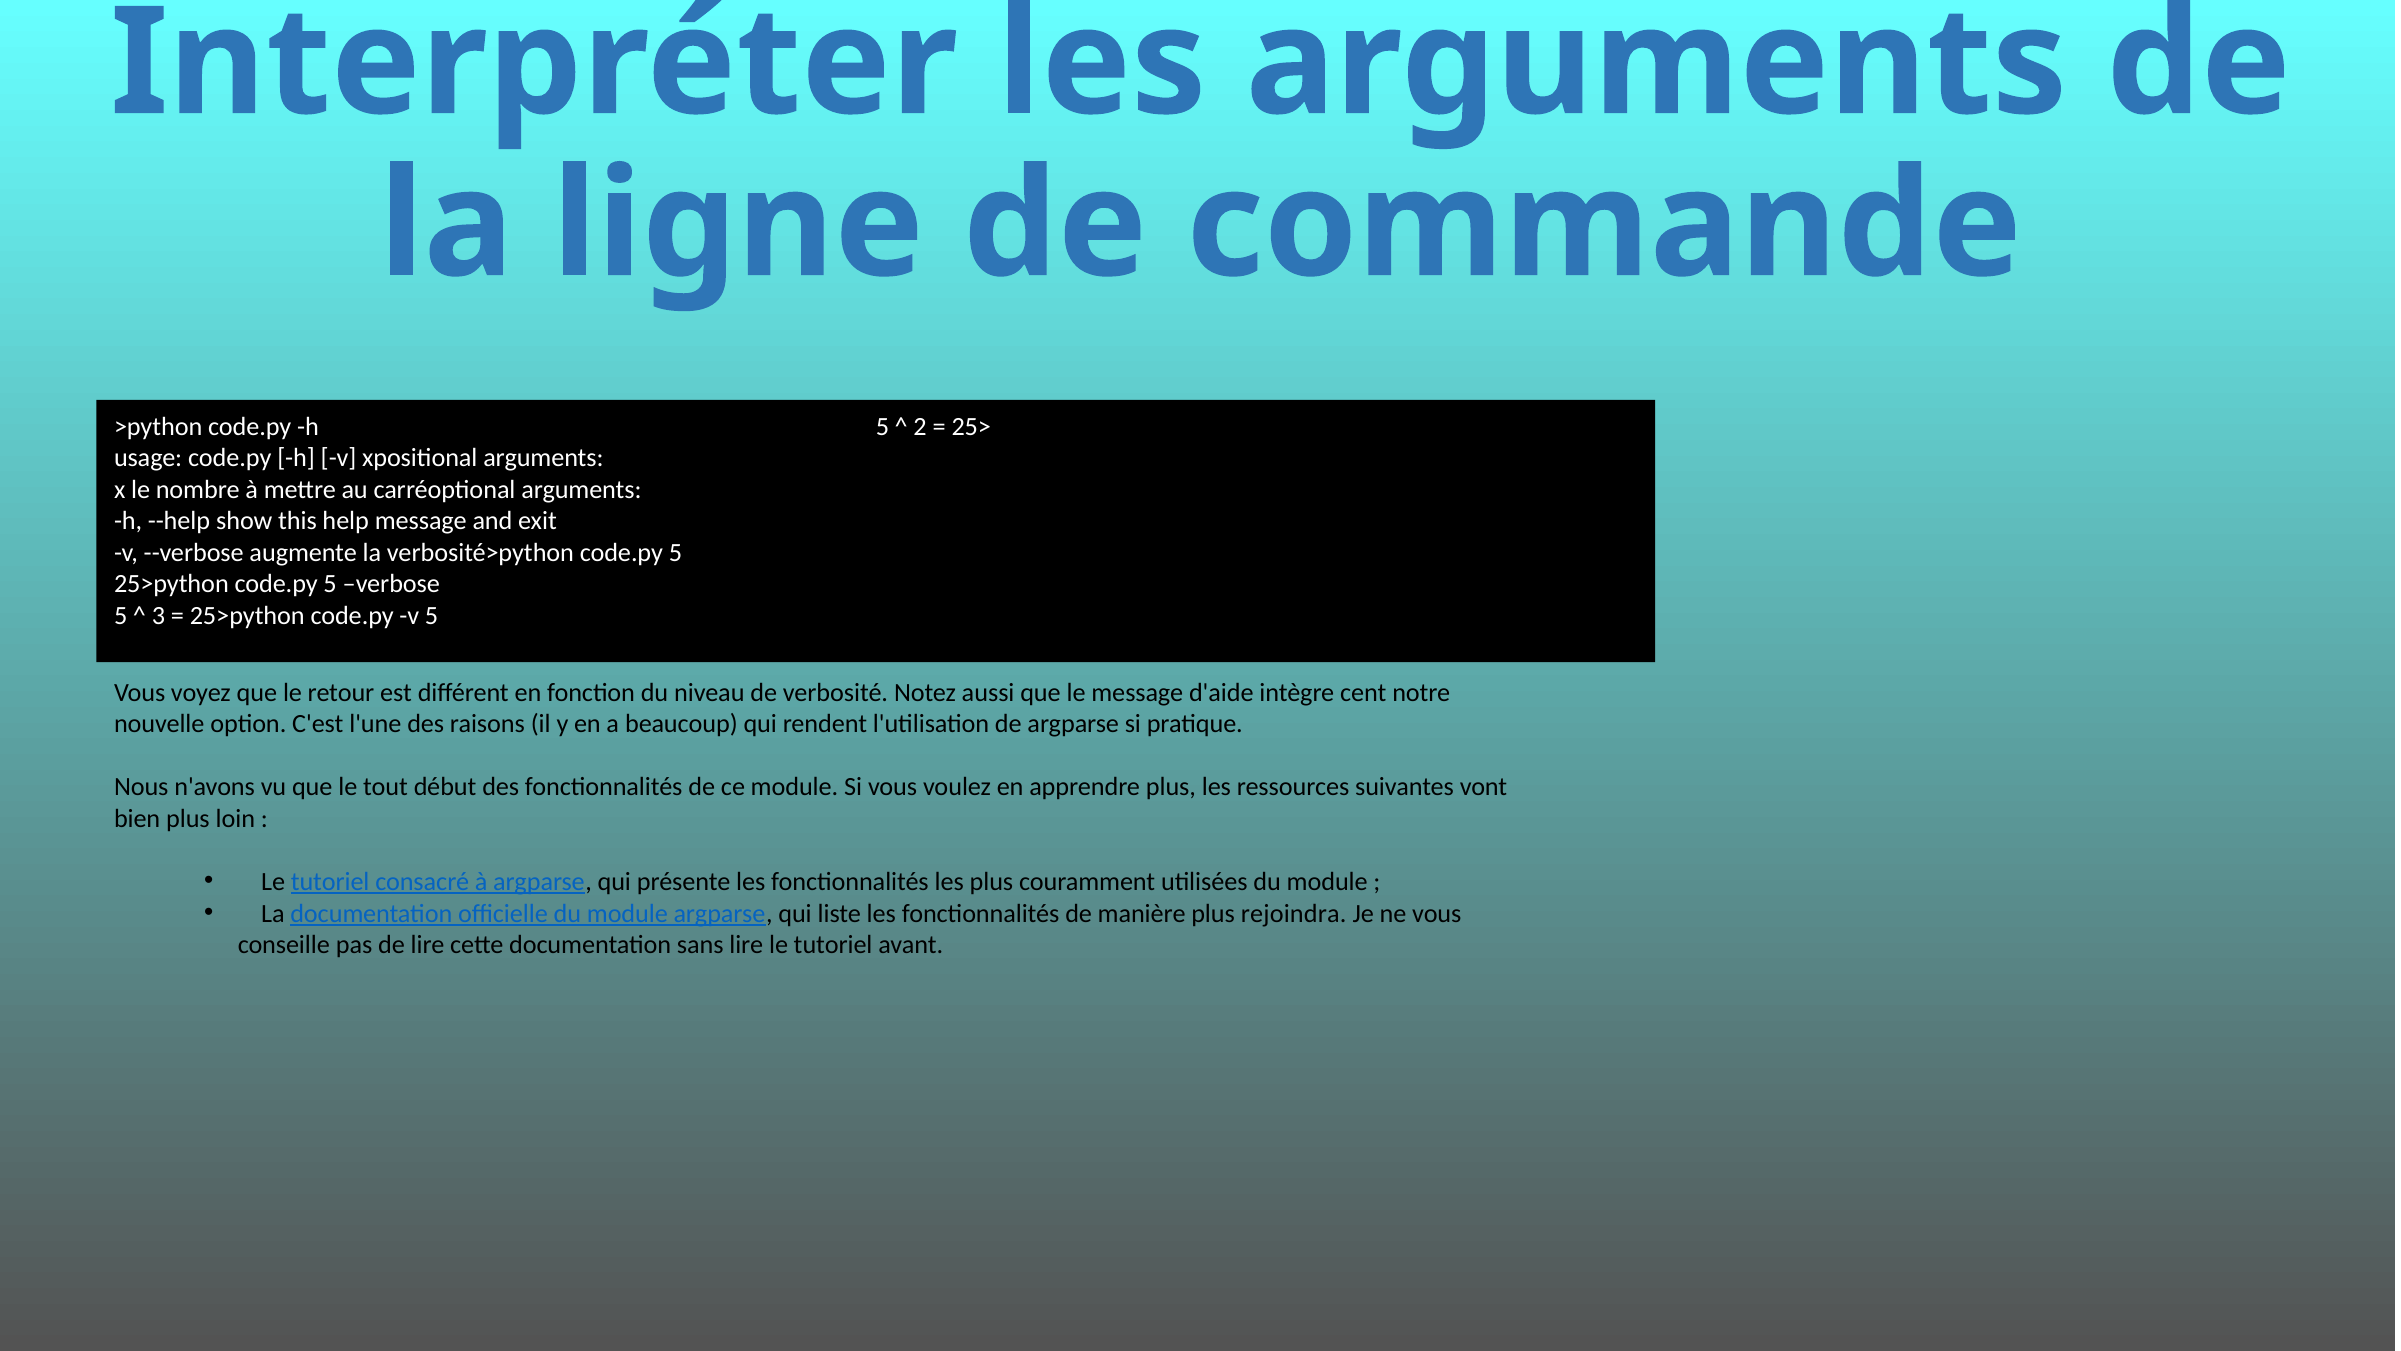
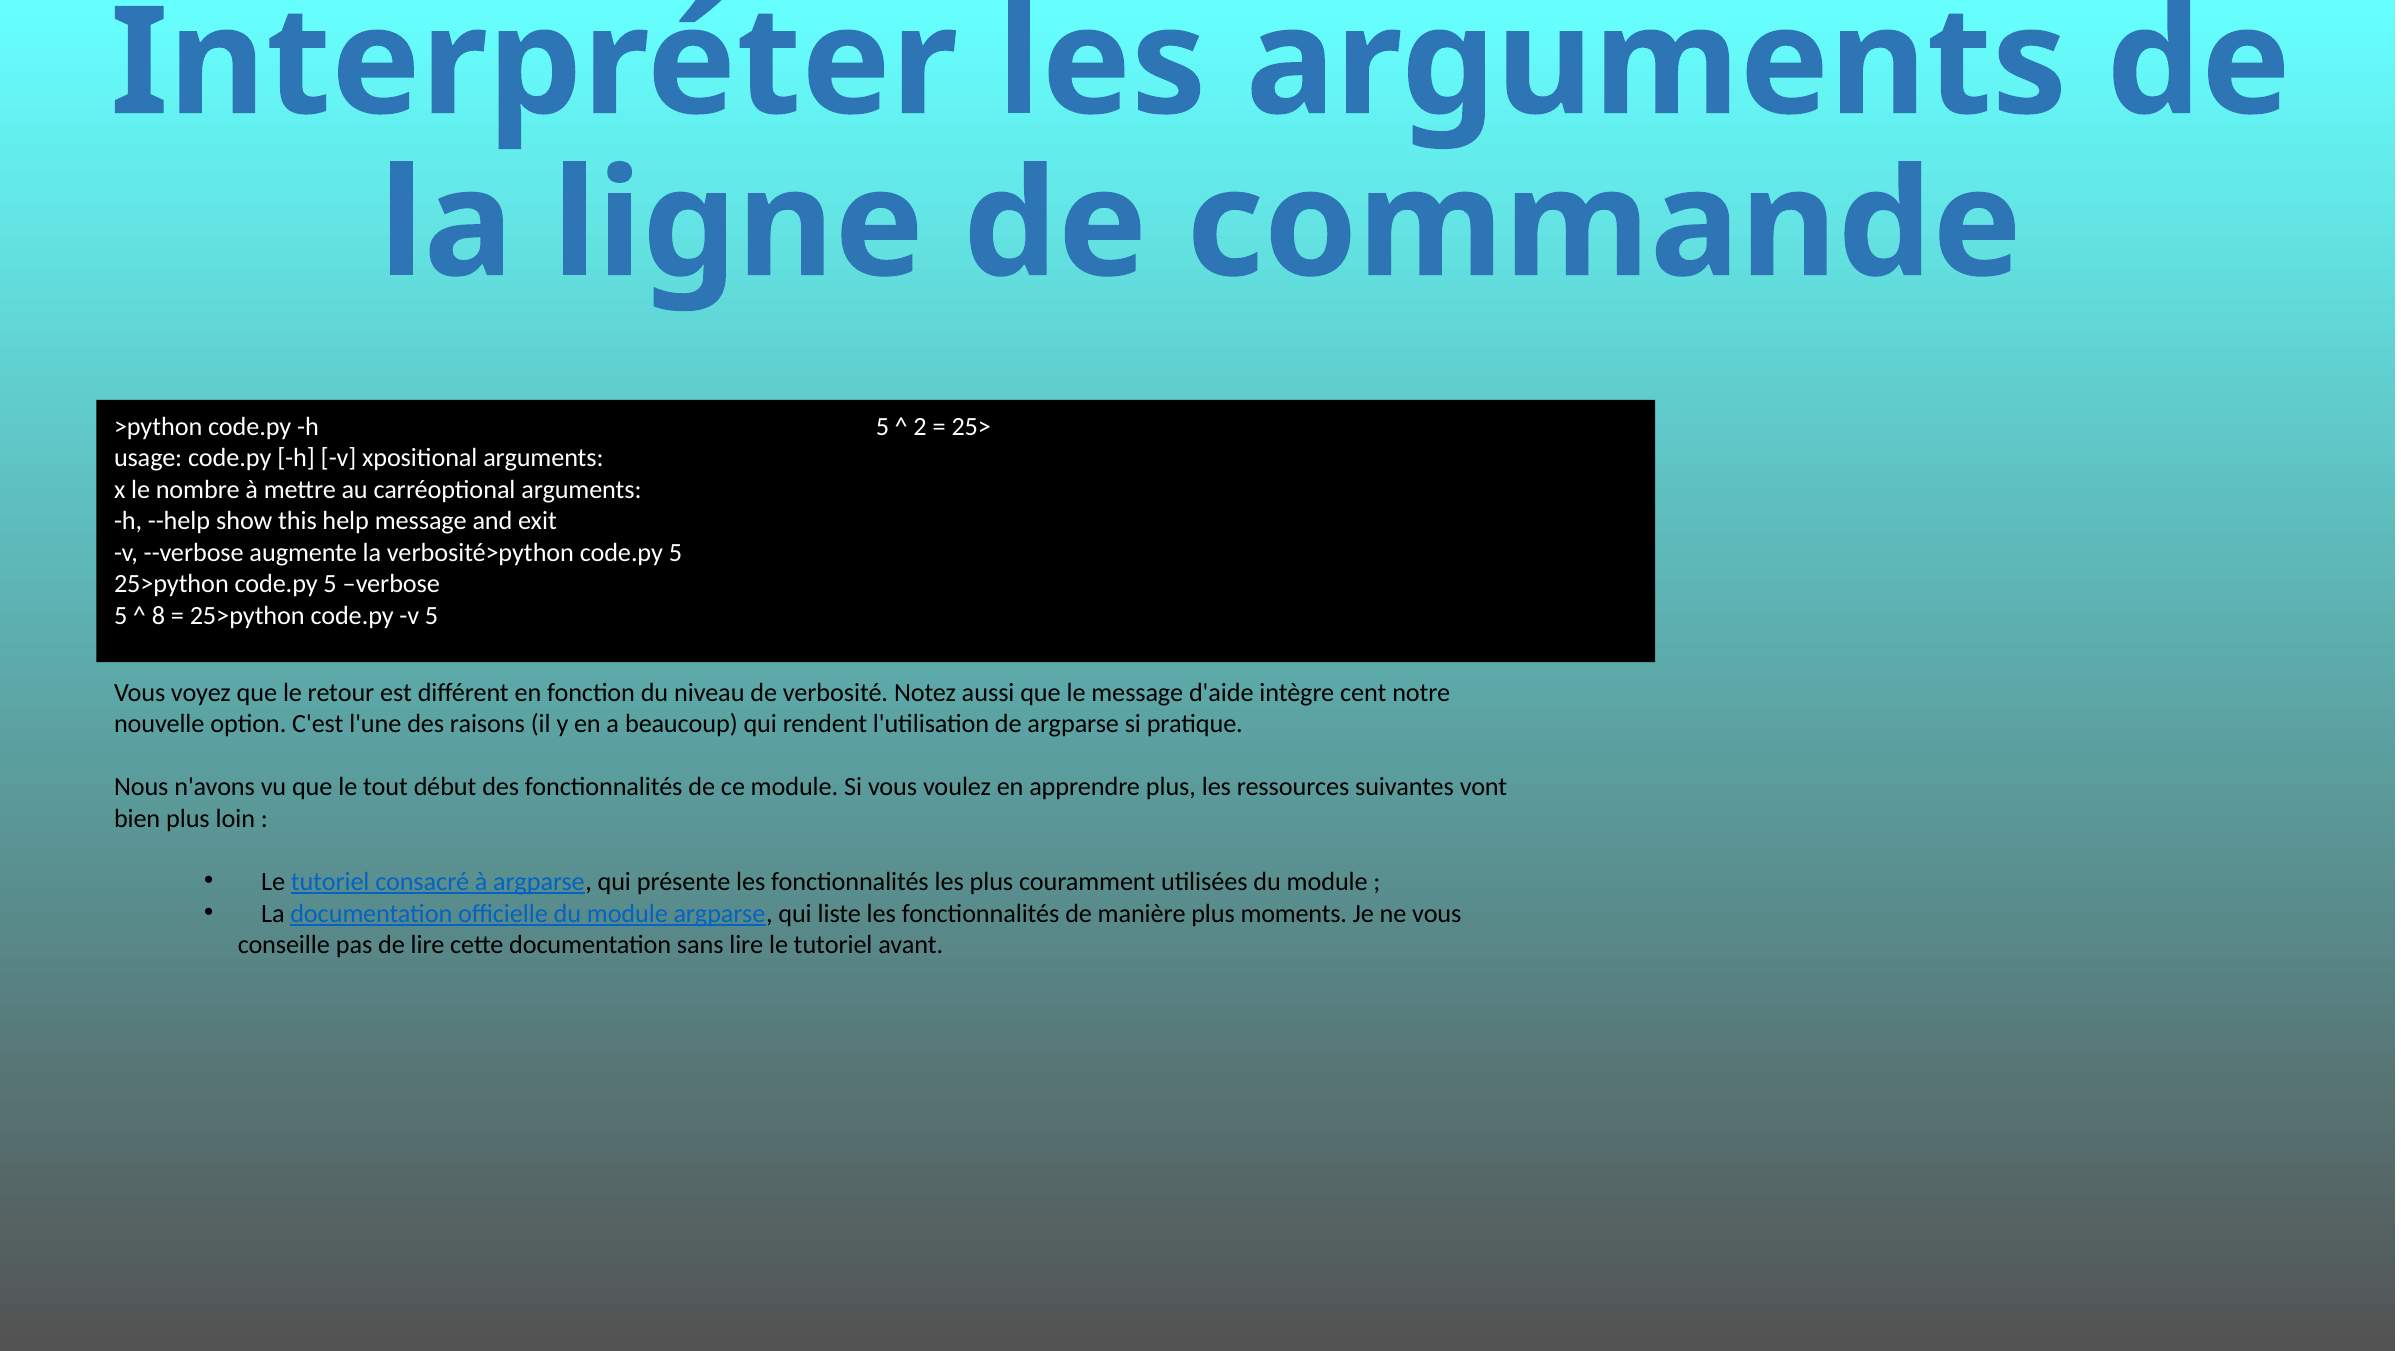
3: 3 -> 8 (158, 615)
rejoindra: rejoindra -> moments (1294, 913)
